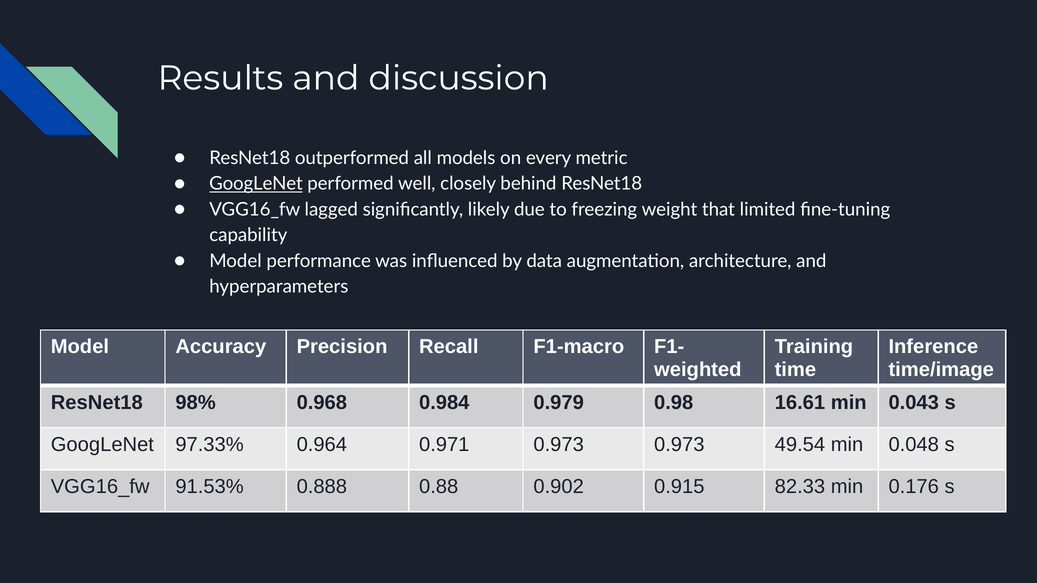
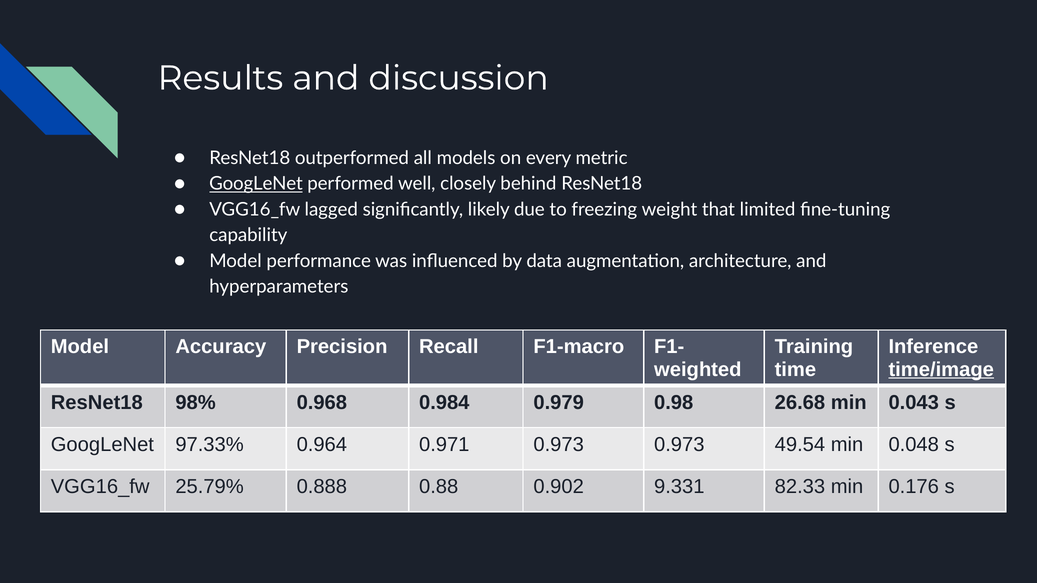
time/image underline: none -> present (941, 370)
16.61: 16.61 -> 26.68 (800, 403)
91.53%: 91.53% -> 25.79% (210, 487)
0.915: 0.915 -> 9.331 (679, 487)
